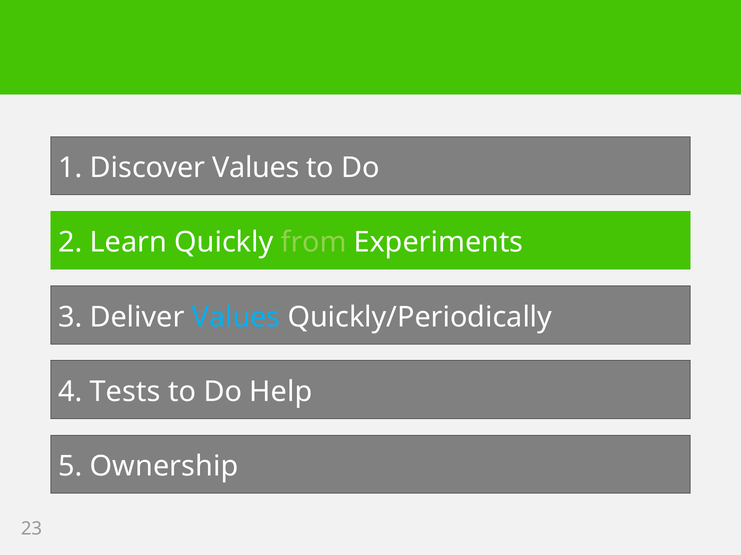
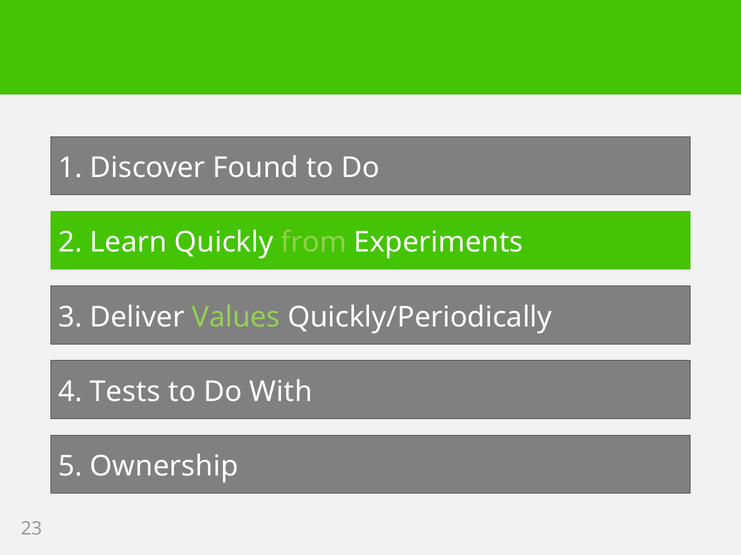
Discover Values: Values -> Found (256, 168)
Values colour: light blue -> light green (236, 317)
Help: Help -> With (281, 392)
